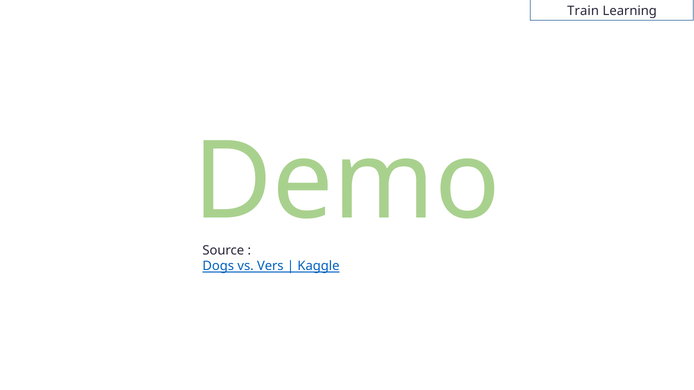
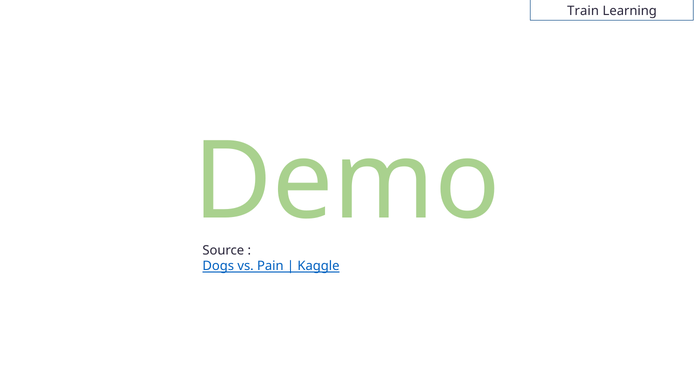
Vers: Vers -> Pain (270, 266)
